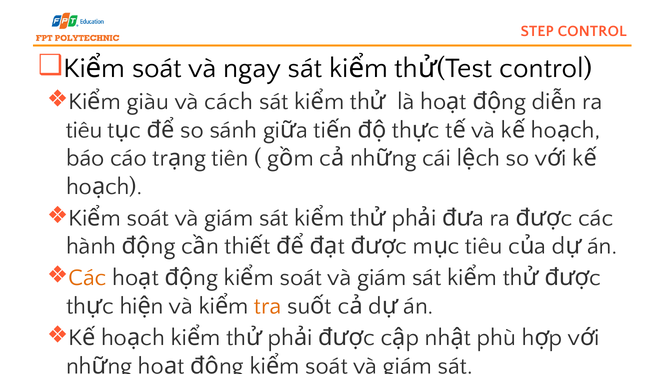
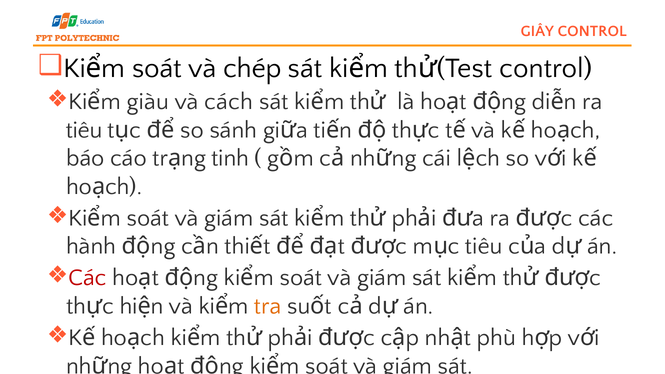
STEP: STEP -> GIÂY (537, 31)
ngay: ngay -> chép (252, 68)
tiên: tiên -> tinh (230, 158)
Các colour: orange -> red (87, 278)
